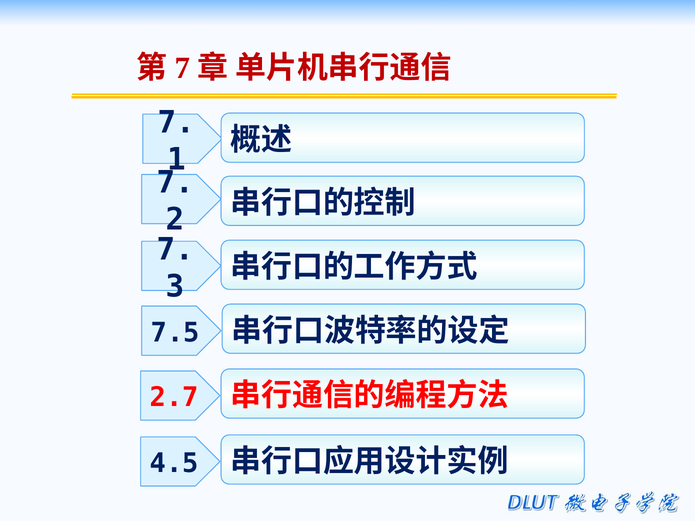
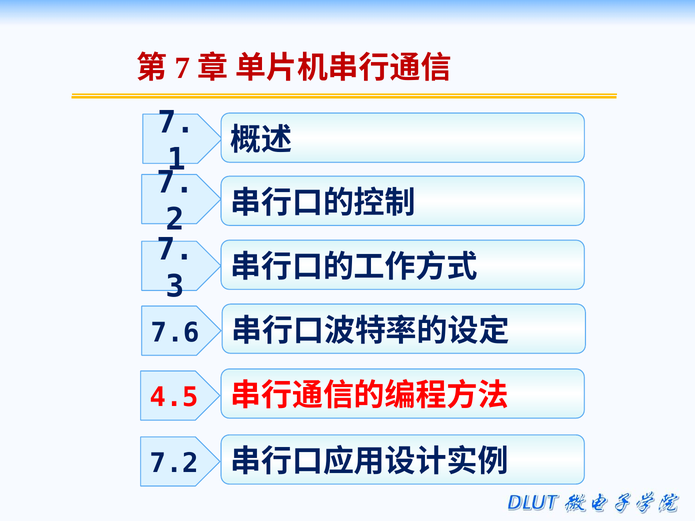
7.5: 7.5 -> 7.6 (175, 333)
2.7: 2.7 -> 4.5 (174, 398)
4.5: 4.5 -> 7.2 (174, 464)
